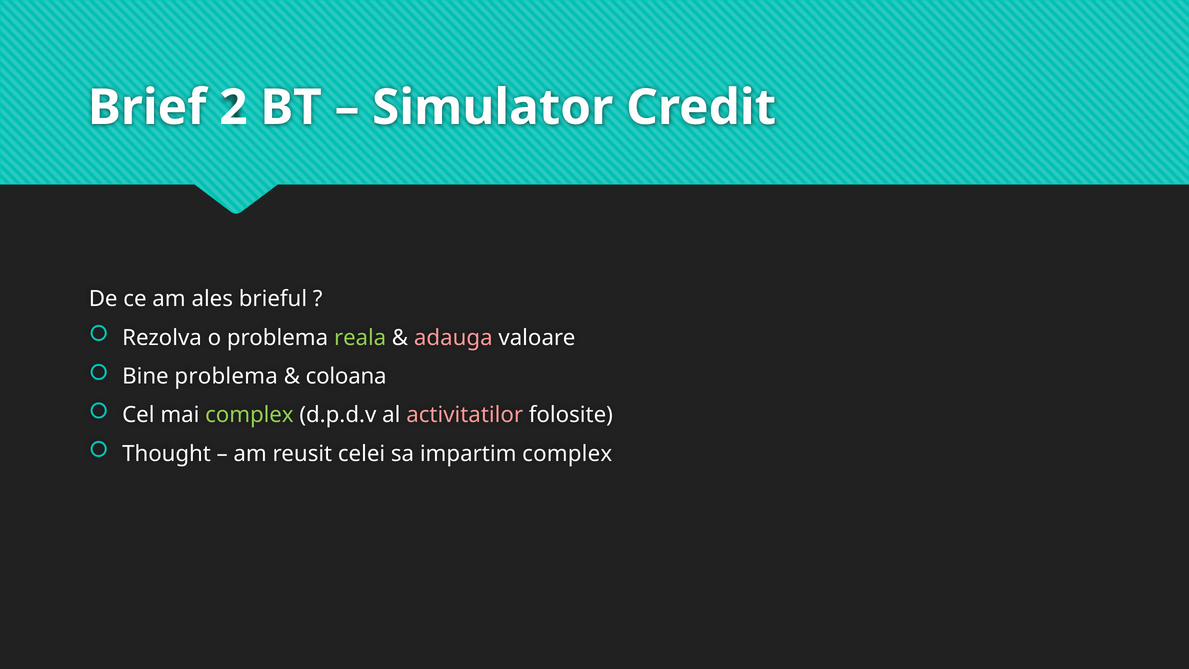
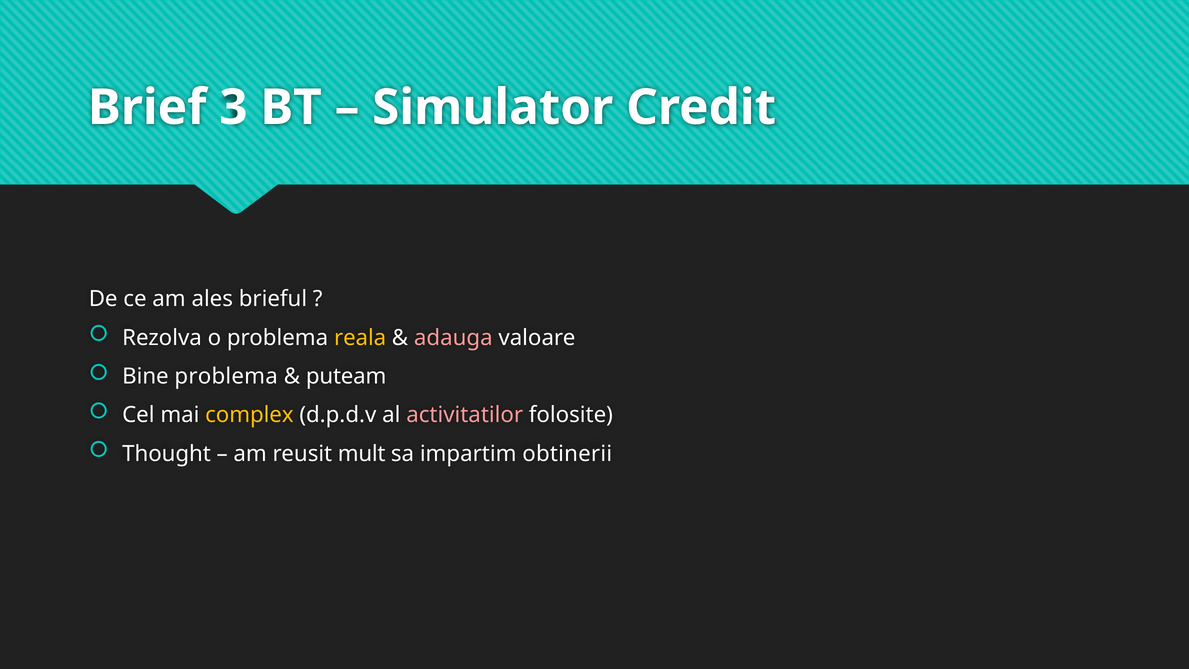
2: 2 -> 3 (233, 108)
reala colour: light green -> yellow (360, 338)
coloana: coloana -> puteam (346, 376)
complex colour: light green -> yellow (249, 415)
celei: celei -> mult (362, 454)
impartim complex: complex -> obtinerii (567, 454)
